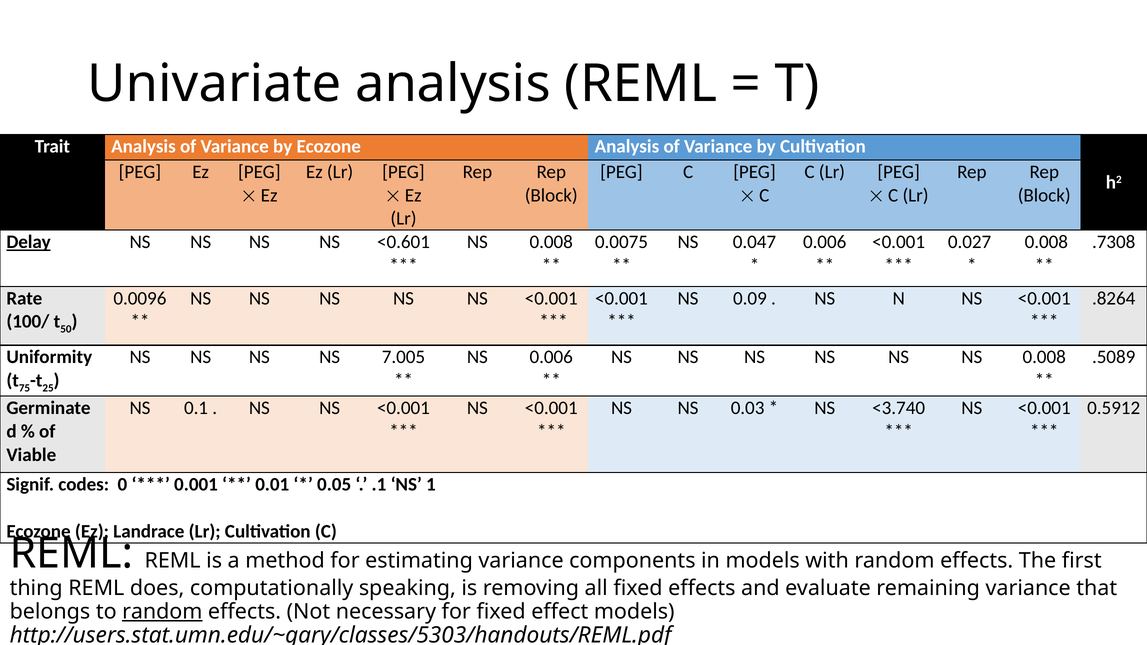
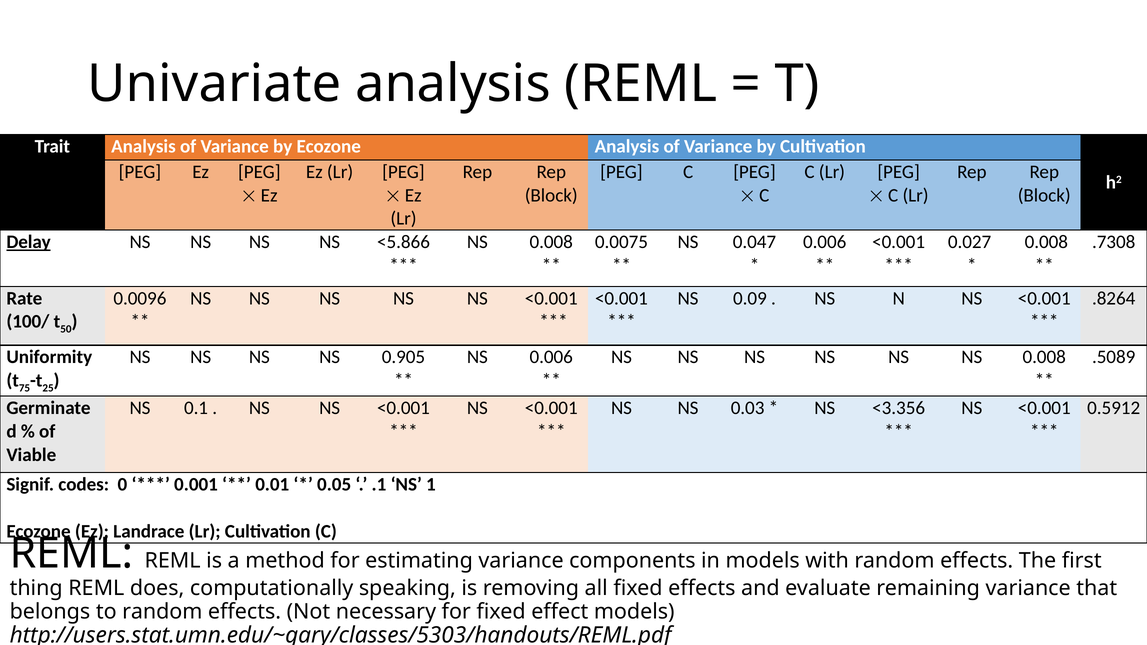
<0.601: <0.601 -> <5.866 (403, 242)
7.005: 7.005 -> 0.905 (403, 357)
<3.740: <3.740 -> <3.356 (899, 408)
random underline: present -> none (162, 612)
